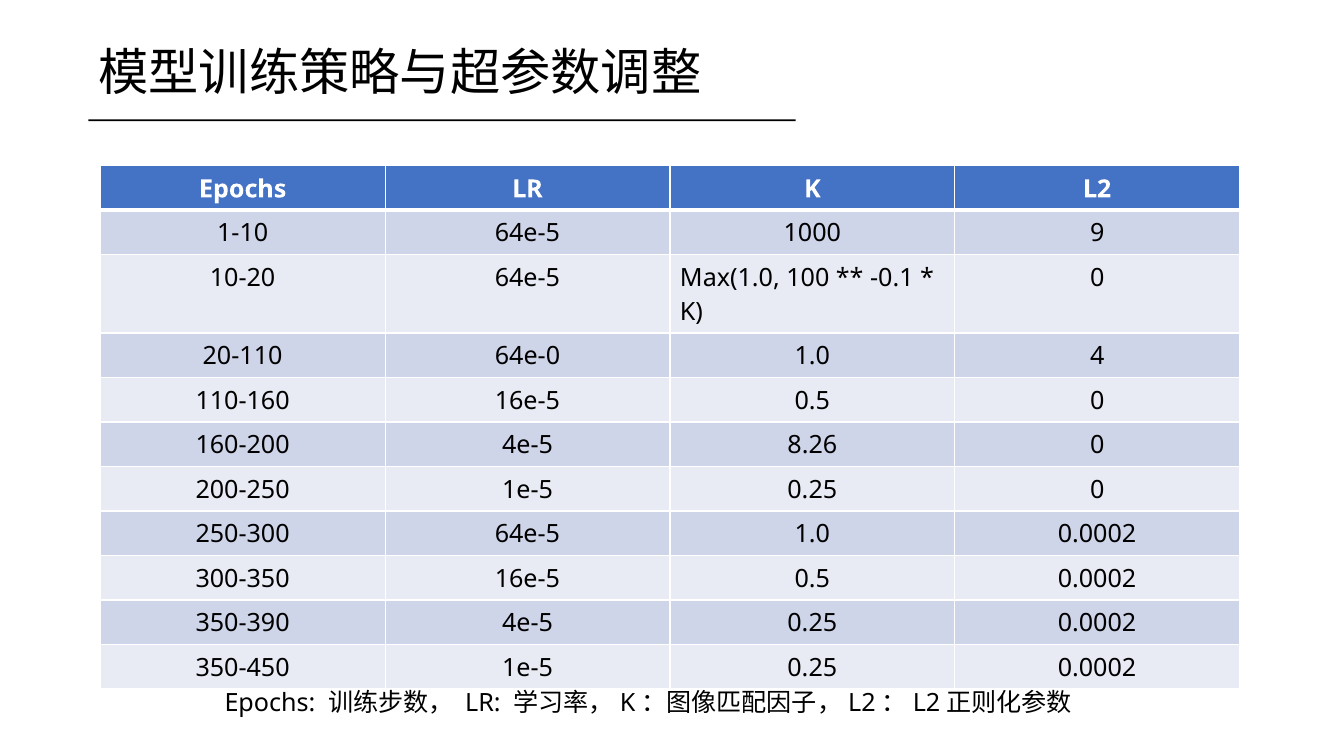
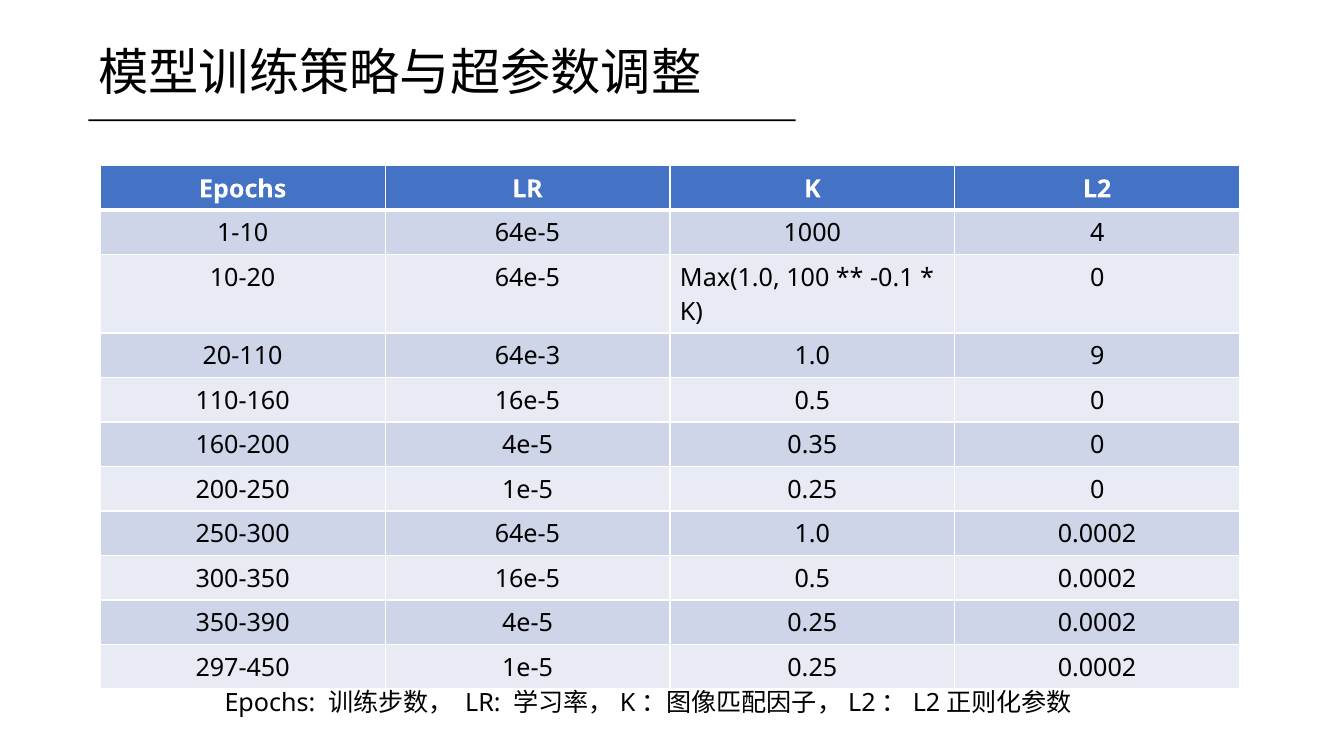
9: 9 -> 4 (1097, 234)
64e-0: 64e-0 -> 64e-3 (527, 356)
4: 4 -> 9 (1097, 356)
8.26: 8.26 -> 0.35 (812, 445)
350-450: 350-450 -> 297-450 (243, 668)
